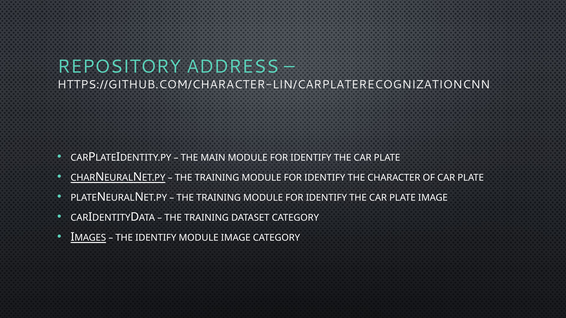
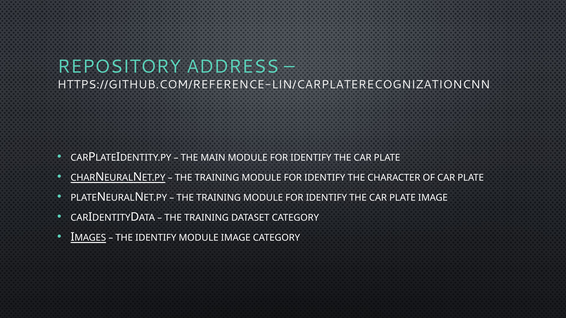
HTTPS://GITHUB.COM/CHARACTER-LIN/CARPLATERECOGNIZATIONCNN: HTTPS://GITHUB.COM/CHARACTER-LIN/CARPLATERECOGNIZATIONCNN -> HTTPS://GITHUB.COM/REFERENCE-LIN/CARPLATERECOGNIZATIONCNN (274, 85)
